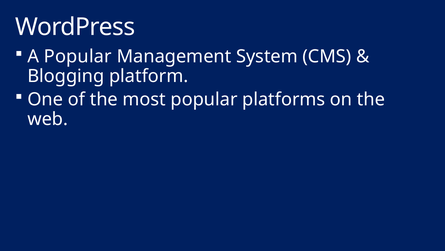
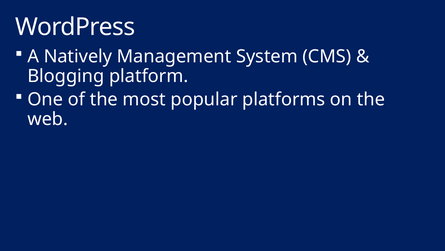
A Popular: Popular -> Natively (78, 56)
